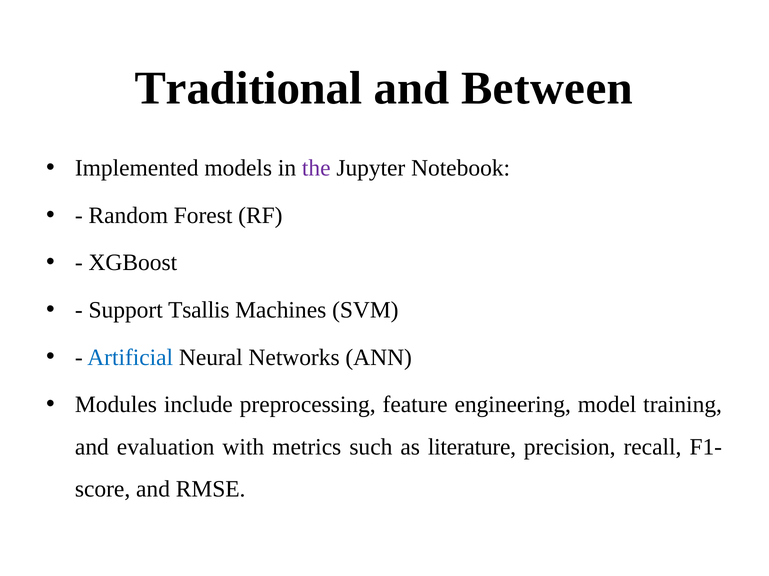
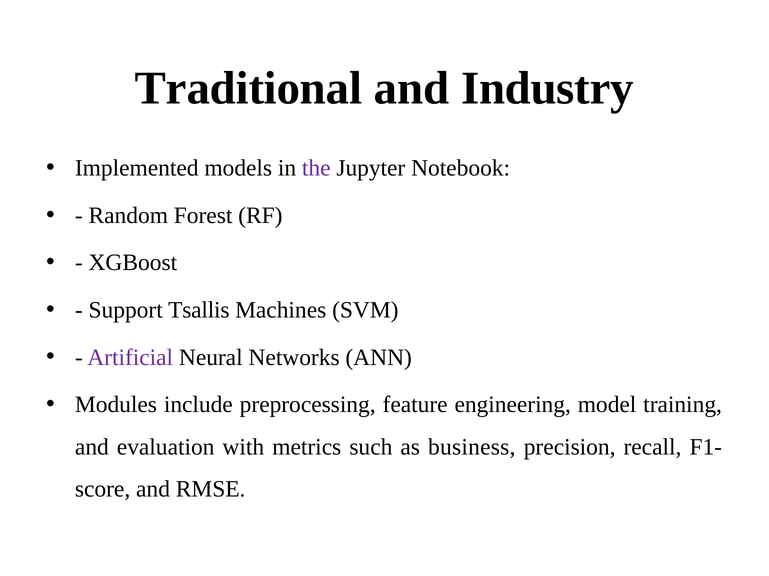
Between: Between -> Industry (547, 89)
Artificial colour: blue -> purple (130, 358)
literature: literature -> business (472, 447)
